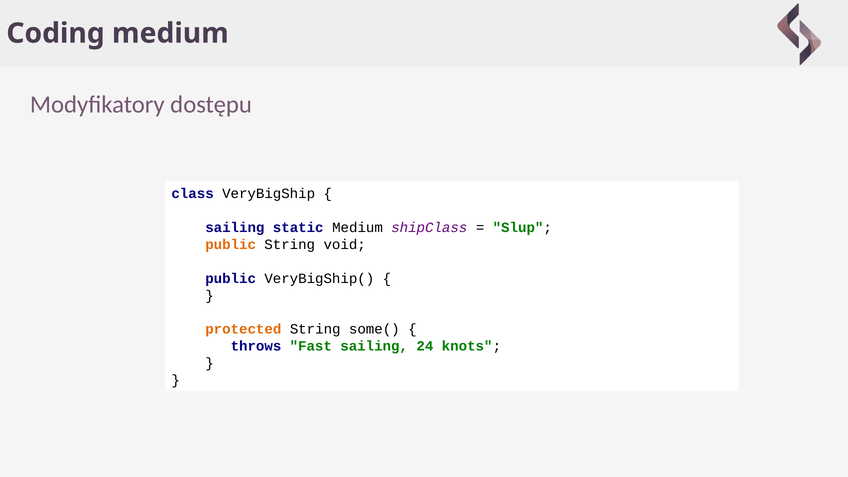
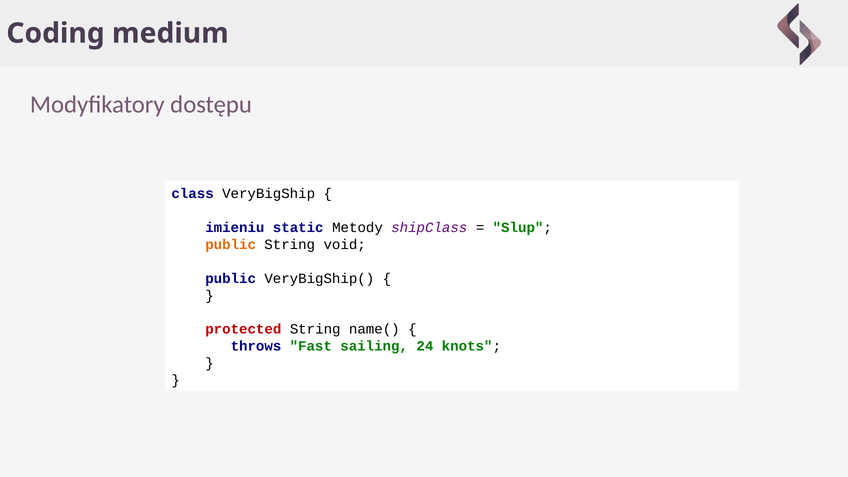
sailing: sailing -> imieniu (235, 228)
static Medium: Medium -> Metody (358, 228)
protected colour: orange -> red (243, 329)
some(: some( -> name( (374, 329)
